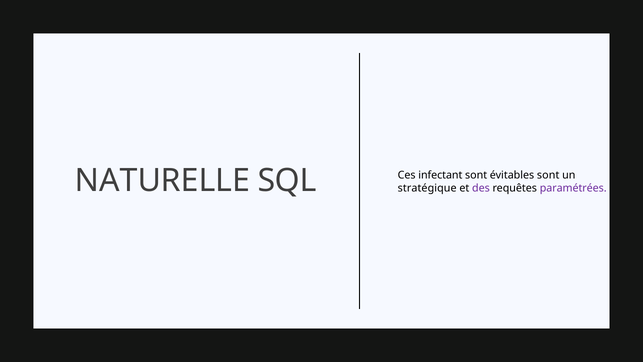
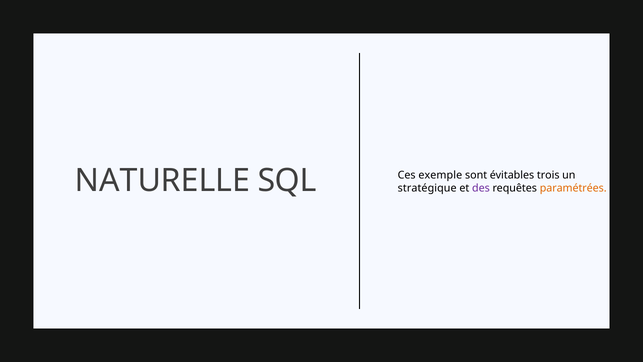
infectant: infectant -> exemple (440, 175)
évitables sont: sont -> trois (548, 175)
paramétrées colour: purple -> orange (573, 188)
